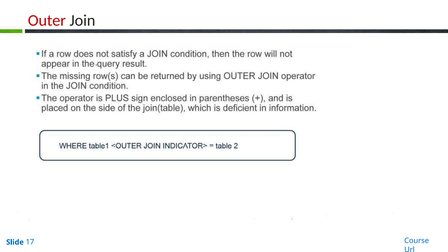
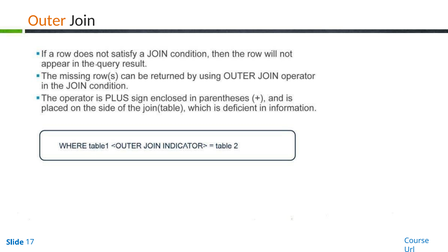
Outer colour: red -> orange (47, 21)
